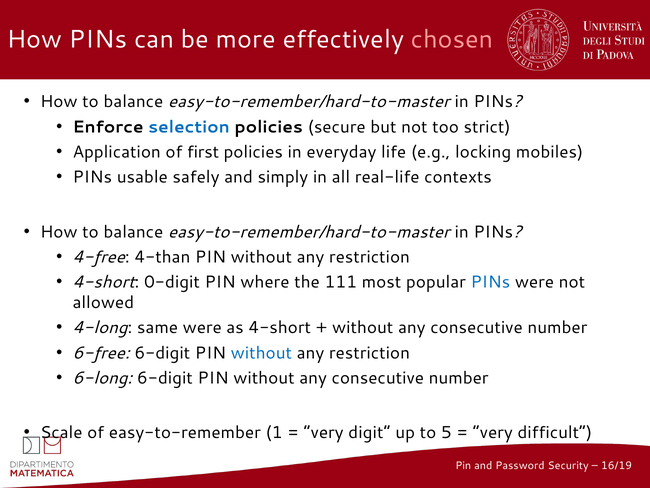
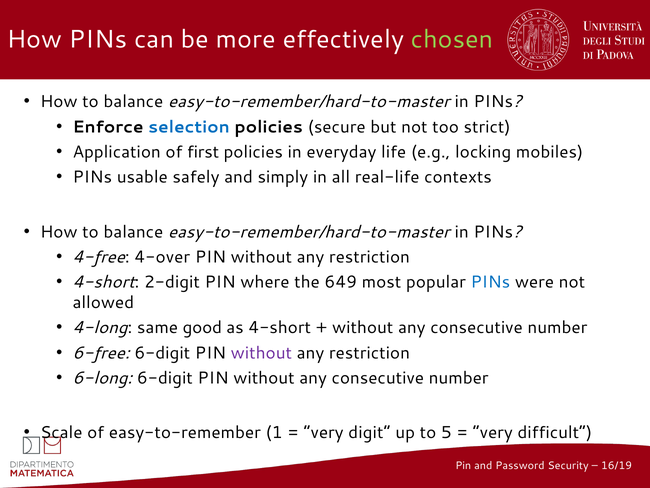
chosen colour: pink -> light green (452, 39)
4-than: 4-than -> 4-over (162, 257)
0-digit: 0-digit -> 2-digit (172, 282)
111: 111 -> 649 (341, 282)
same were: were -> good (202, 327)
without colour: blue -> purple (261, 353)
